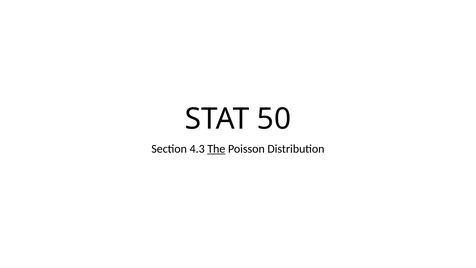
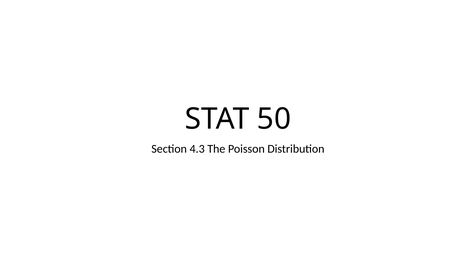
The underline: present -> none (216, 149)
